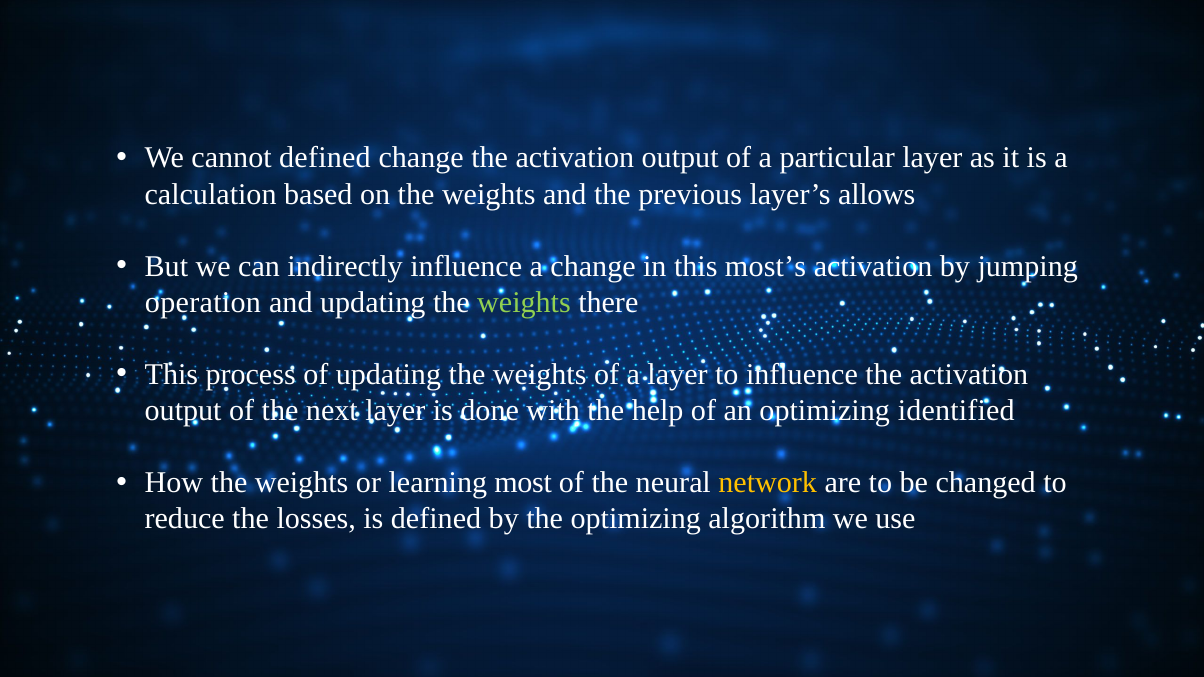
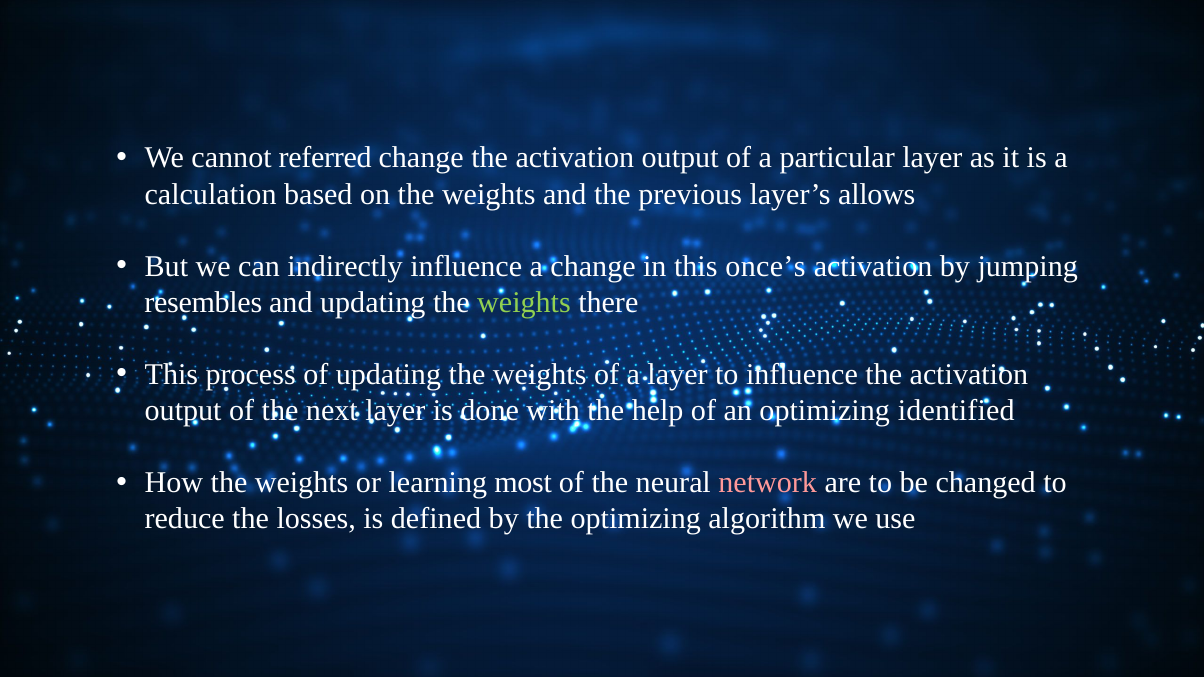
cannot defined: defined -> referred (325, 158)
most’s: most’s -> once’s (765, 266)
operation: operation -> resembles (203, 303)
network colour: yellow -> pink (768, 483)
